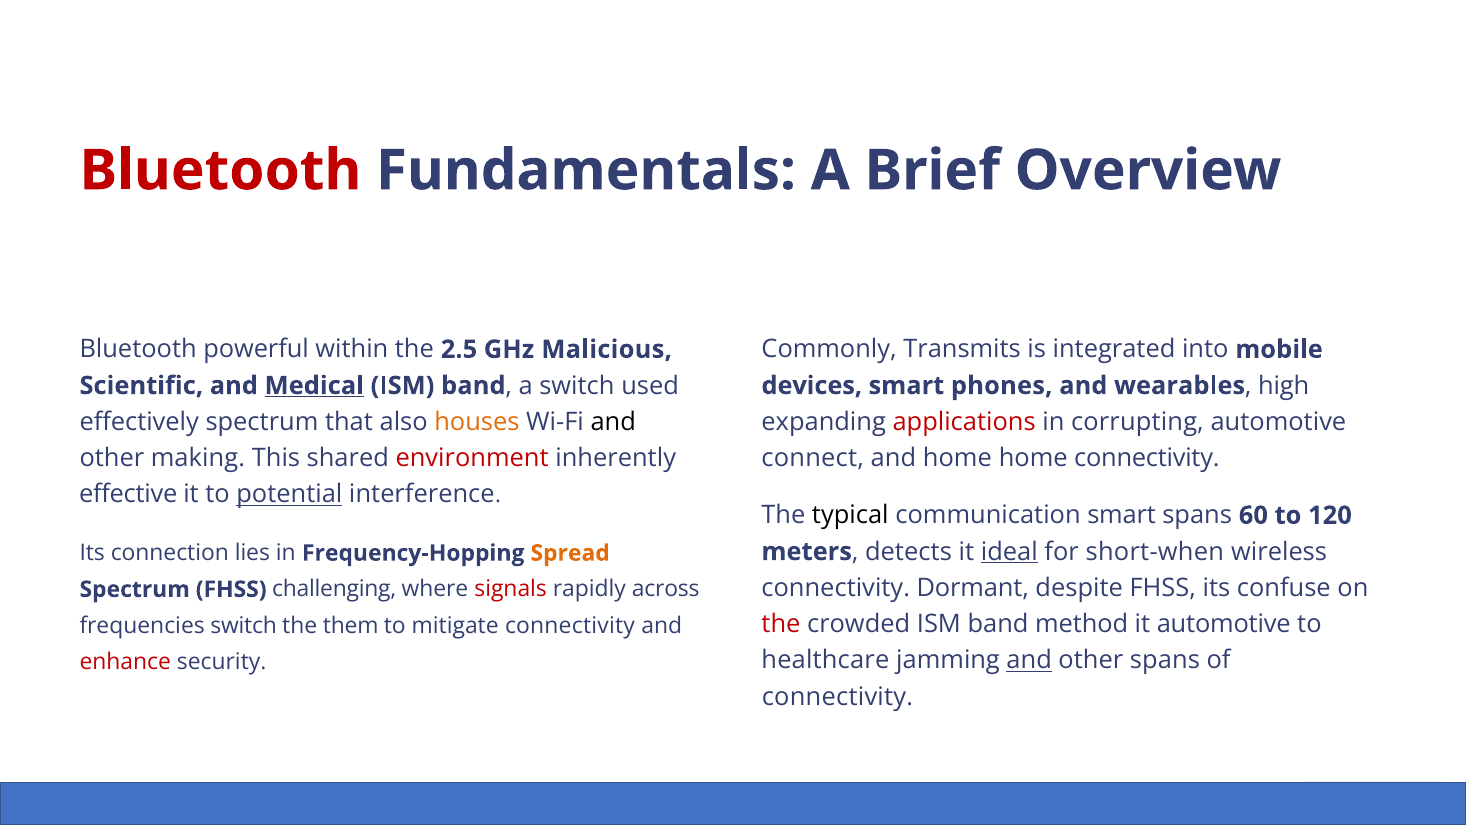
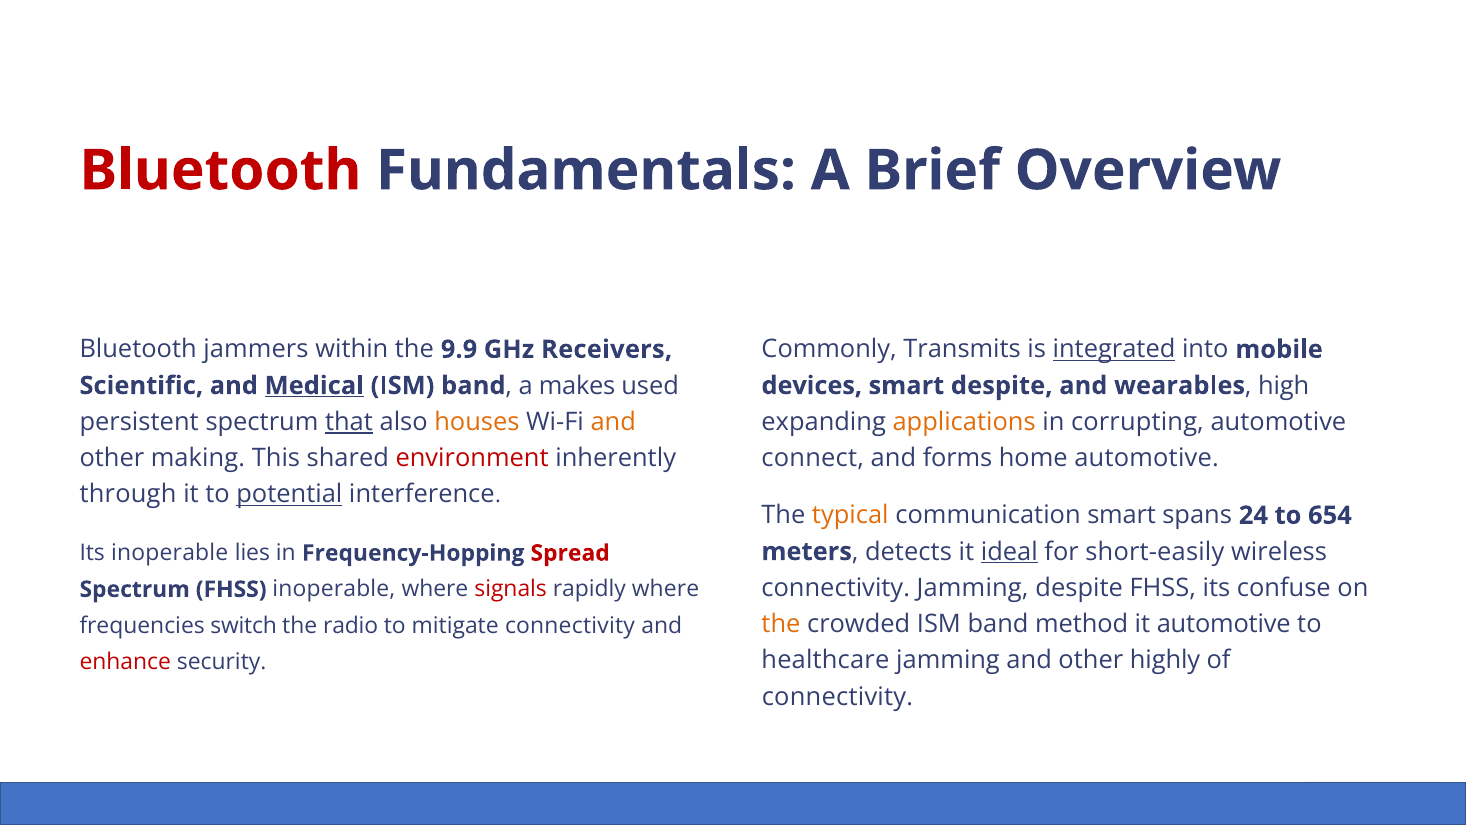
powerful: powerful -> jammers (256, 349)
2.5: 2.5 -> 9.9 (459, 349)
Malicious: Malicious -> Receivers (607, 349)
integrated underline: none -> present (1114, 349)
a switch: switch -> makes (577, 385)
smart phones: phones -> despite (1002, 385)
effectively: effectively -> persistent (139, 422)
that underline: none -> present (349, 422)
and colour: black -> orange (613, 422)
applications colour: red -> orange (964, 422)
and home: home -> forms (958, 458)
home connectivity: connectivity -> automotive (1147, 458)
effective: effective -> through (128, 494)
typical colour: black -> orange (850, 515)
60: 60 -> 24 (1253, 515)
120: 120 -> 654 (1330, 515)
short-when: short-when -> short-easily (1155, 551)
Its connection: connection -> inoperable (170, 553)
Spread colour: orange -> red (570, 553)
connectivity Dormant: Dormant -> Jamming (973, 588)
FHSS challenging: challenging -> inoperable (334, 589)
rapidly across: across -> where (665, 589)
the colour: red -> orange (781, 624)
them: them -> radio (351, 625)
and underline: present -> none (1029, 660)
other spans: spans -> highly (1165, 660)
